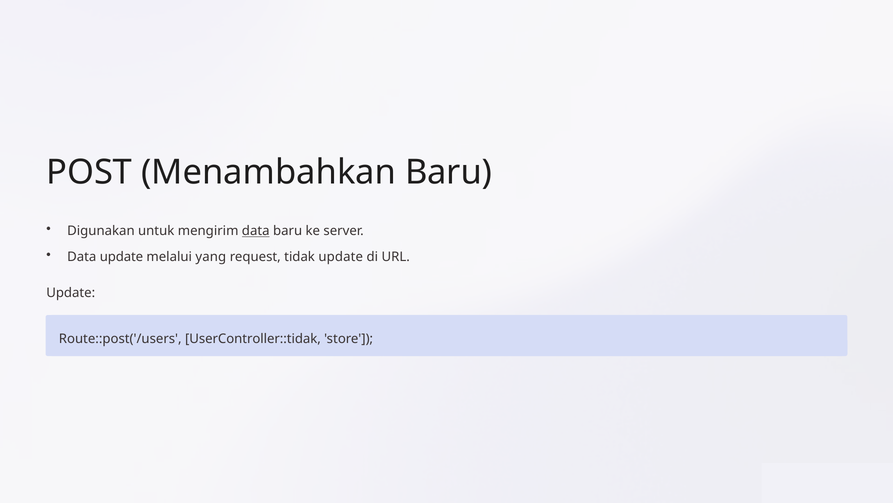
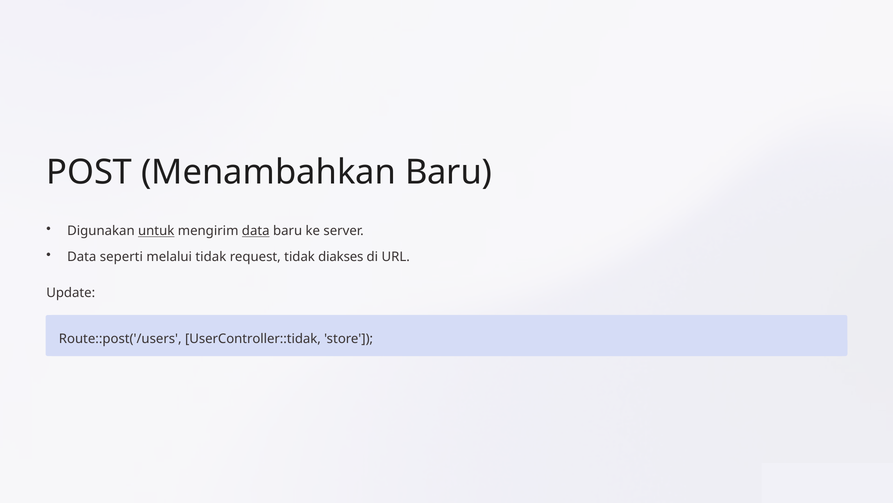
untuk underline: none -> present (156, 231)
Data update: update -> seperti (121, 256)
melalui yang: yang -> tidak (211, 256)
tidak update: update -> diakses (341, 256)
